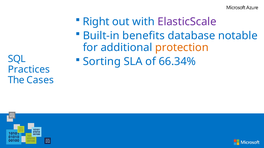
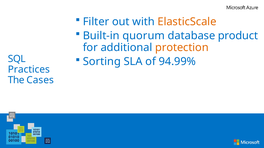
Right: Right -> Filter (96, 22)
ElasticScale colour: purple -> orange (187, 22)
benefits: benefits -> quorum (144, 36)
notable: notable -> product (238, 36)
66.34%: 66.34% -> 94.99% (177, 62)
